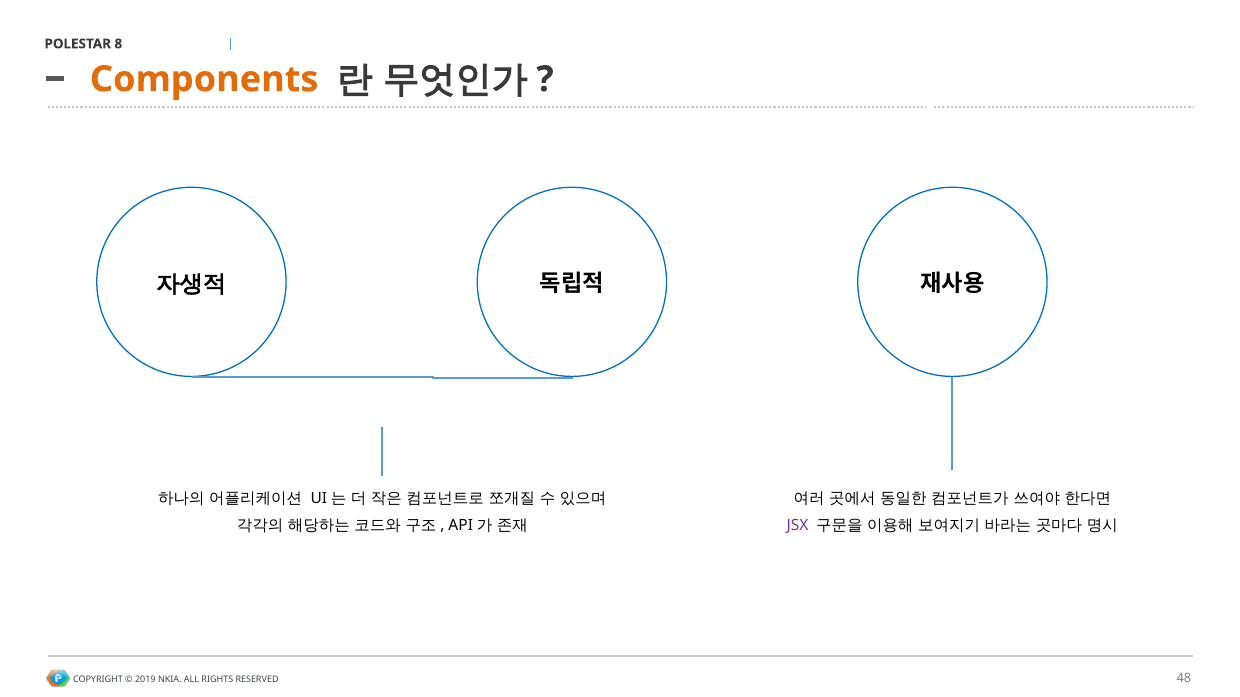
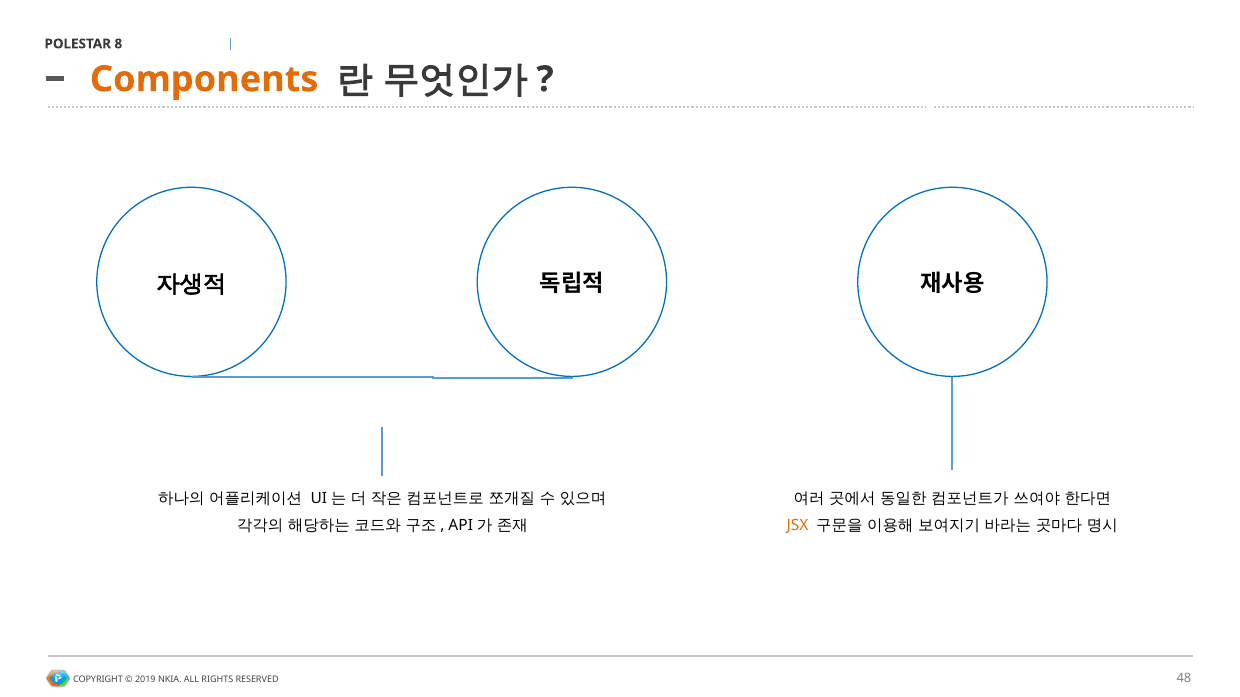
JSX colour: purple -> orange (798, 526)
